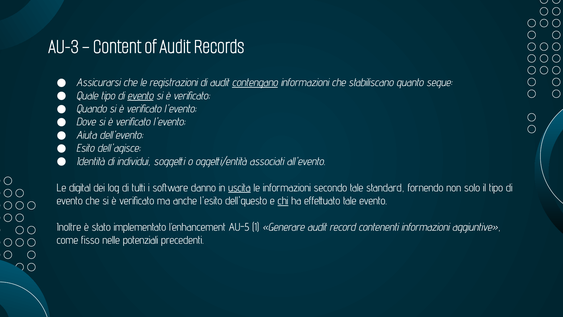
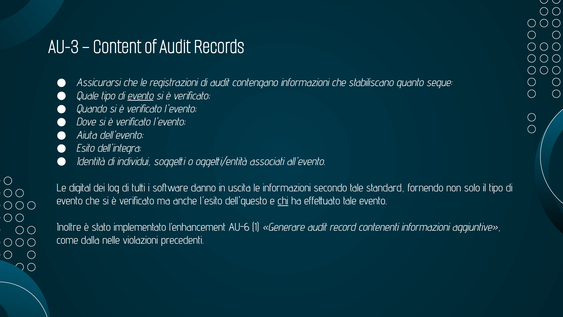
contengano underline: present -> none (255, 83)
dell'agisce: dell'agisce -> dell'integra (119, 148)
uscita underline: present -> none (239, 188)
AU-5: AU-5 -> AU-6 (239, 227)
fisso: fisso -> dalla (90, 240)
potenziali: potenziali -> violazioni (140, 240)
